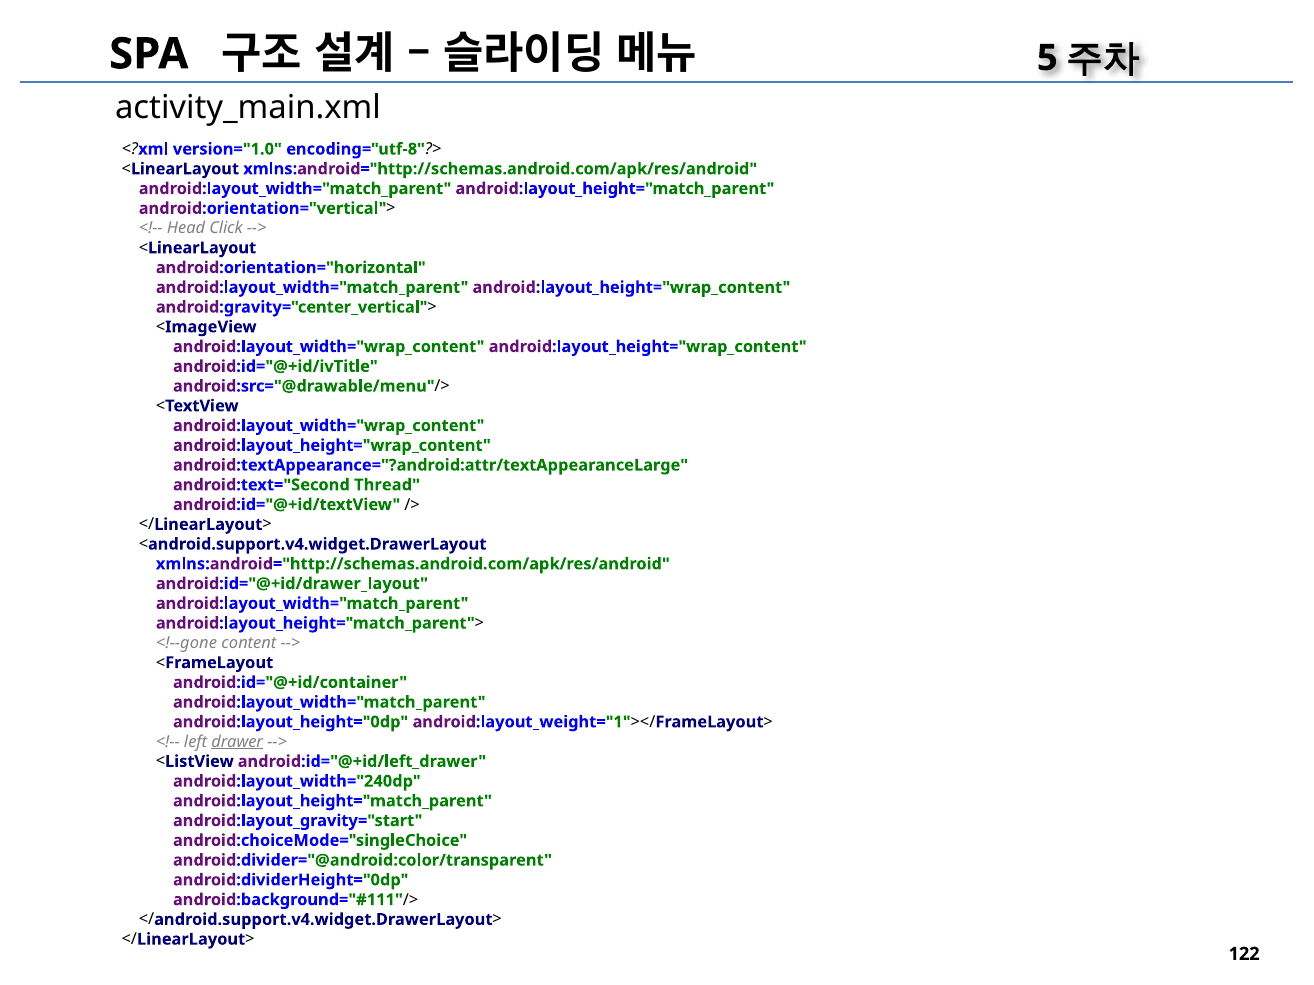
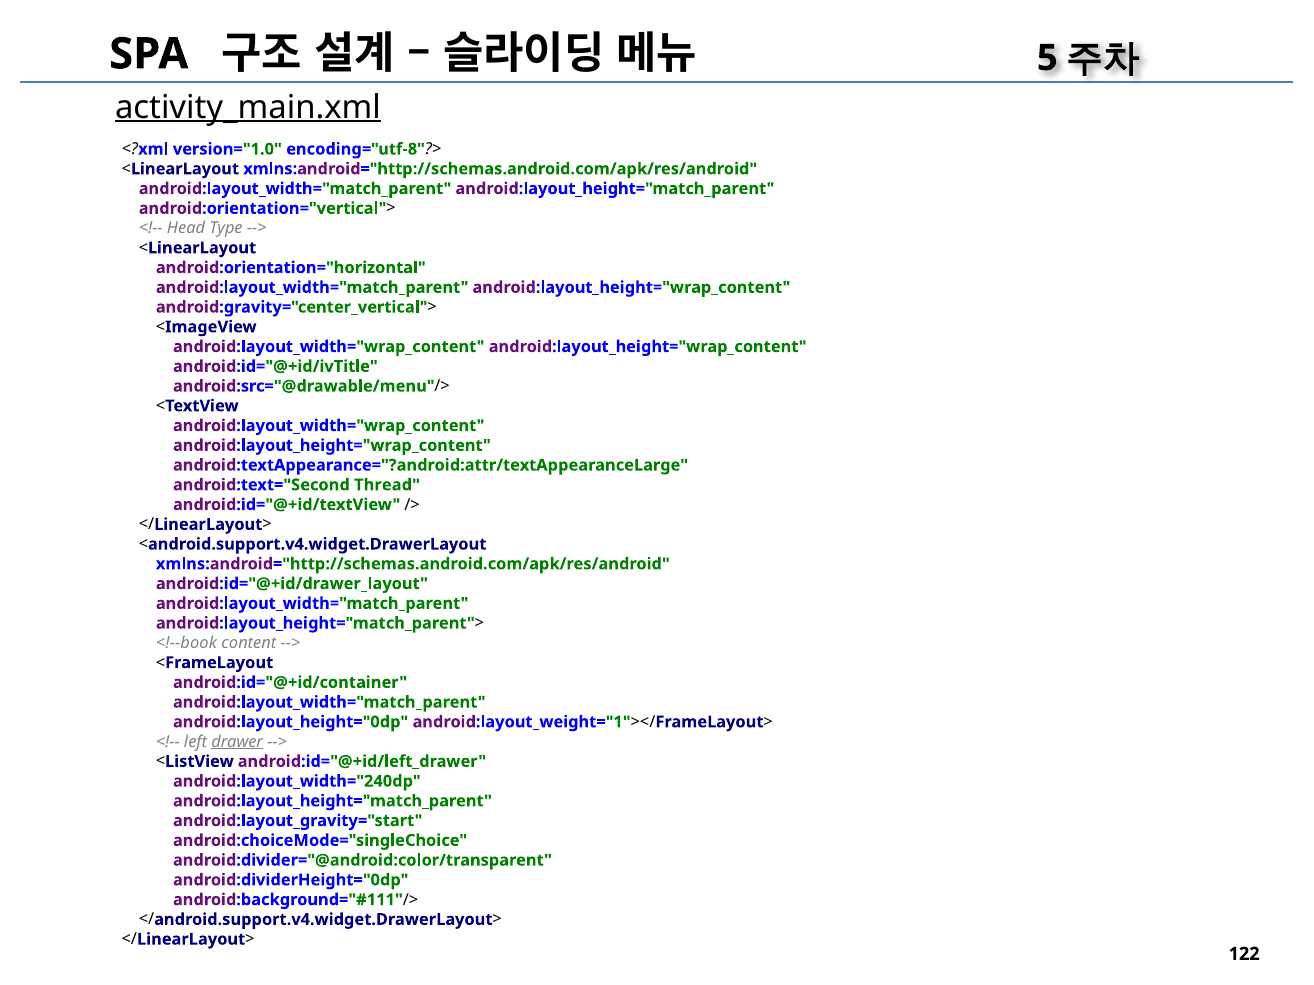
activity_main.xml underline: none -> present (248, 107)
Click: Click -> Type (226, 228)
<!--gone: <!--gone -> <!--book (186, 643)
